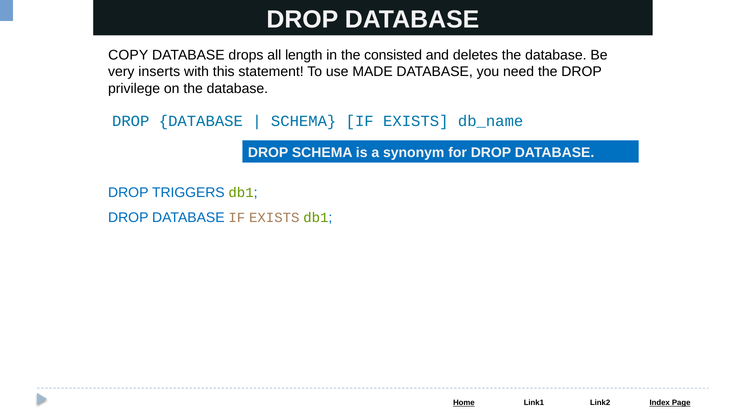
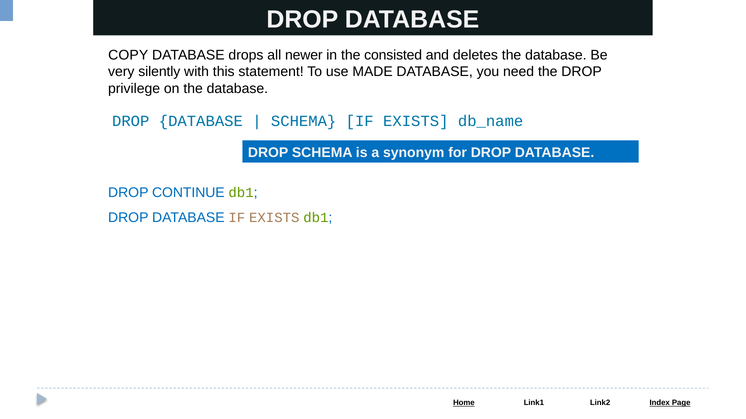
length: length -> newer (304, 55)
inserts: inserts -> silently (159, 72)
TRIGGERS: TRIGGERS -> CONTINUE (188, 193)
